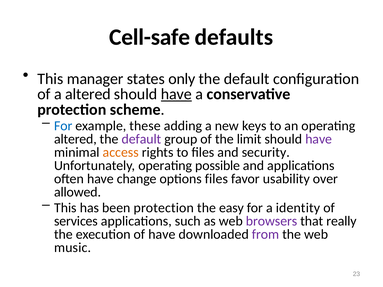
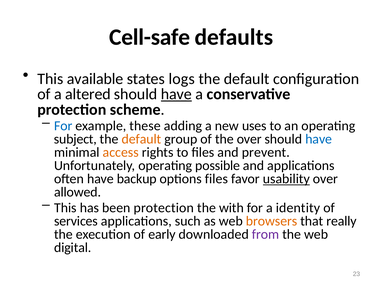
manager: manager -> available (95, 79)
only: only -> logs (182, 79)
keys: keys -> uses (254, 126)
altered: altered -> subject (75, 139)
default colour: purple -> orange (141, 139)
the limit: limit -> over (249, 139)
have colour: purple -> blue (319, 139)
security: security -> prevent (266, 153)
change: change -> backup (137, 179)
usability underline: none -> present (286, 179)
easy: easy -> with (231, 208)
browsers colour: purple -> orange (272, 221)
of have: have -> early (162, 235)
music: music -> digital (73, 248)
